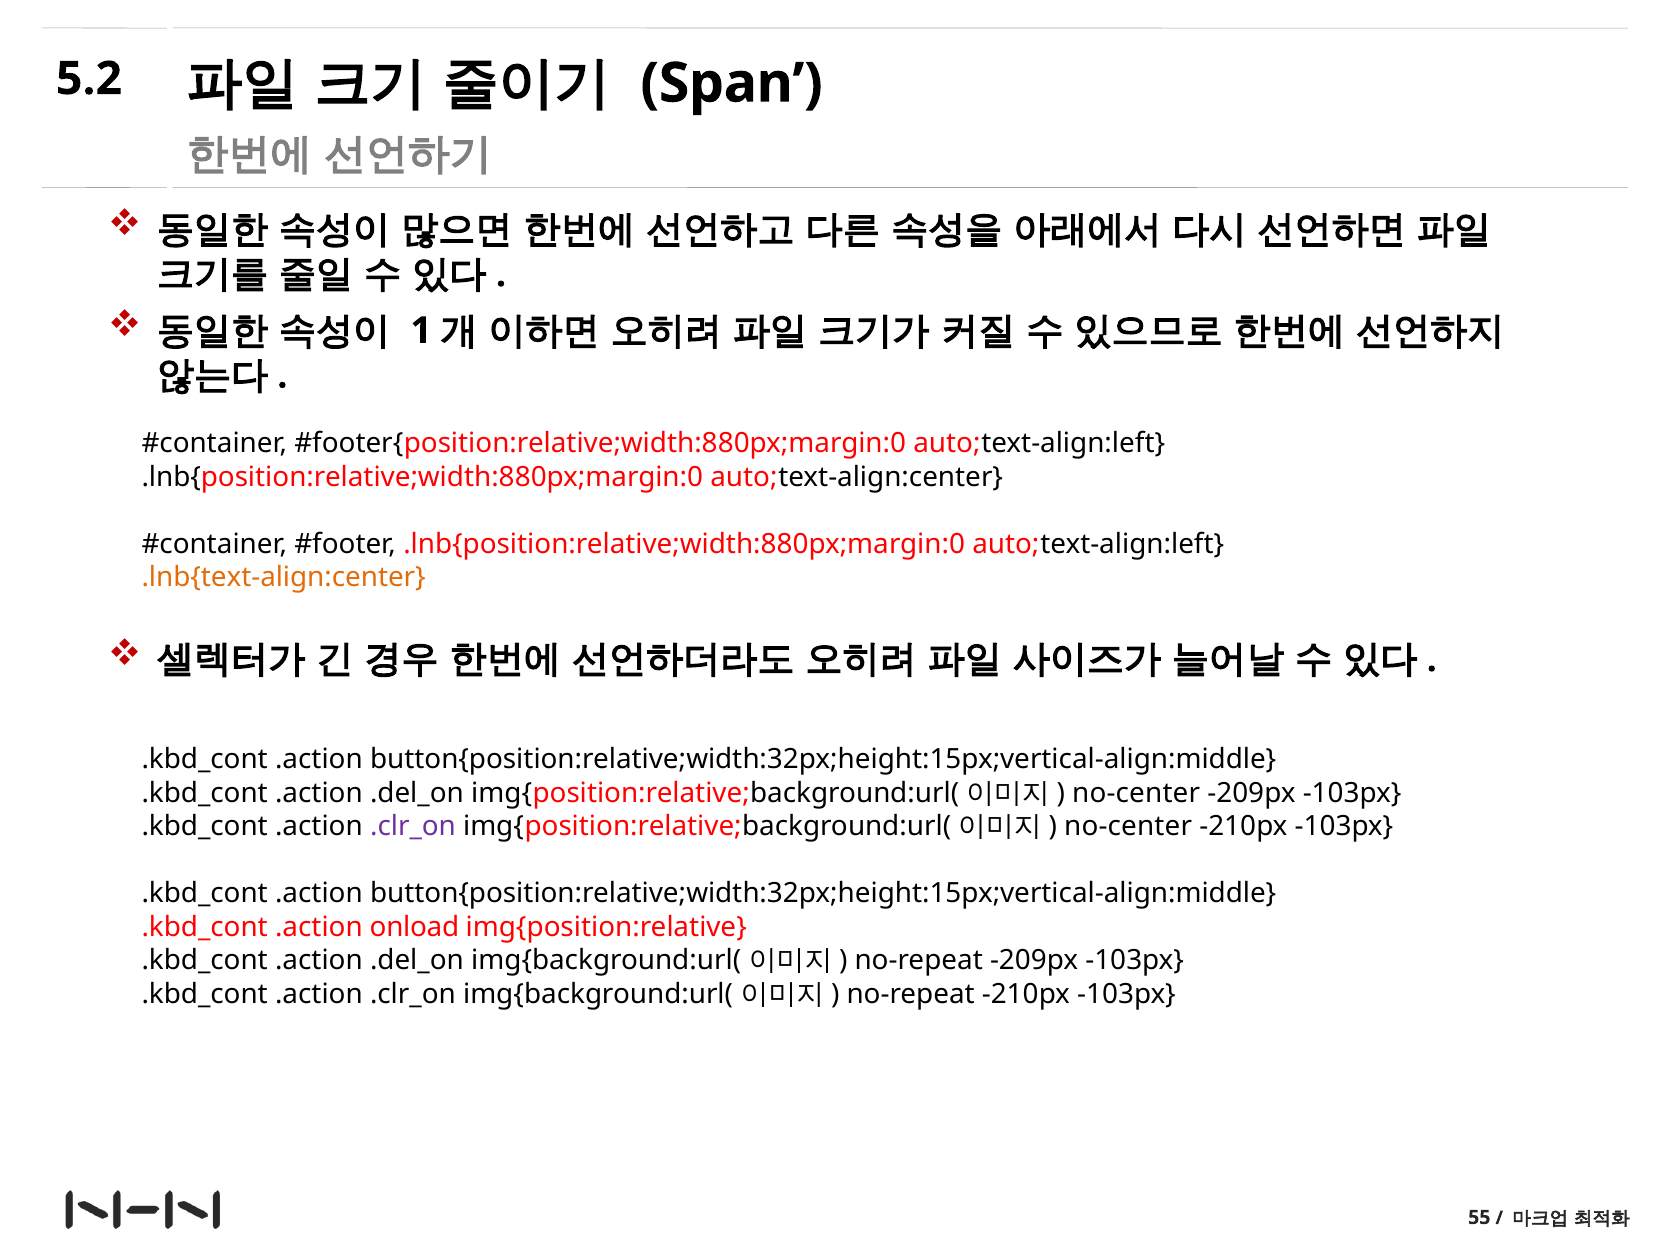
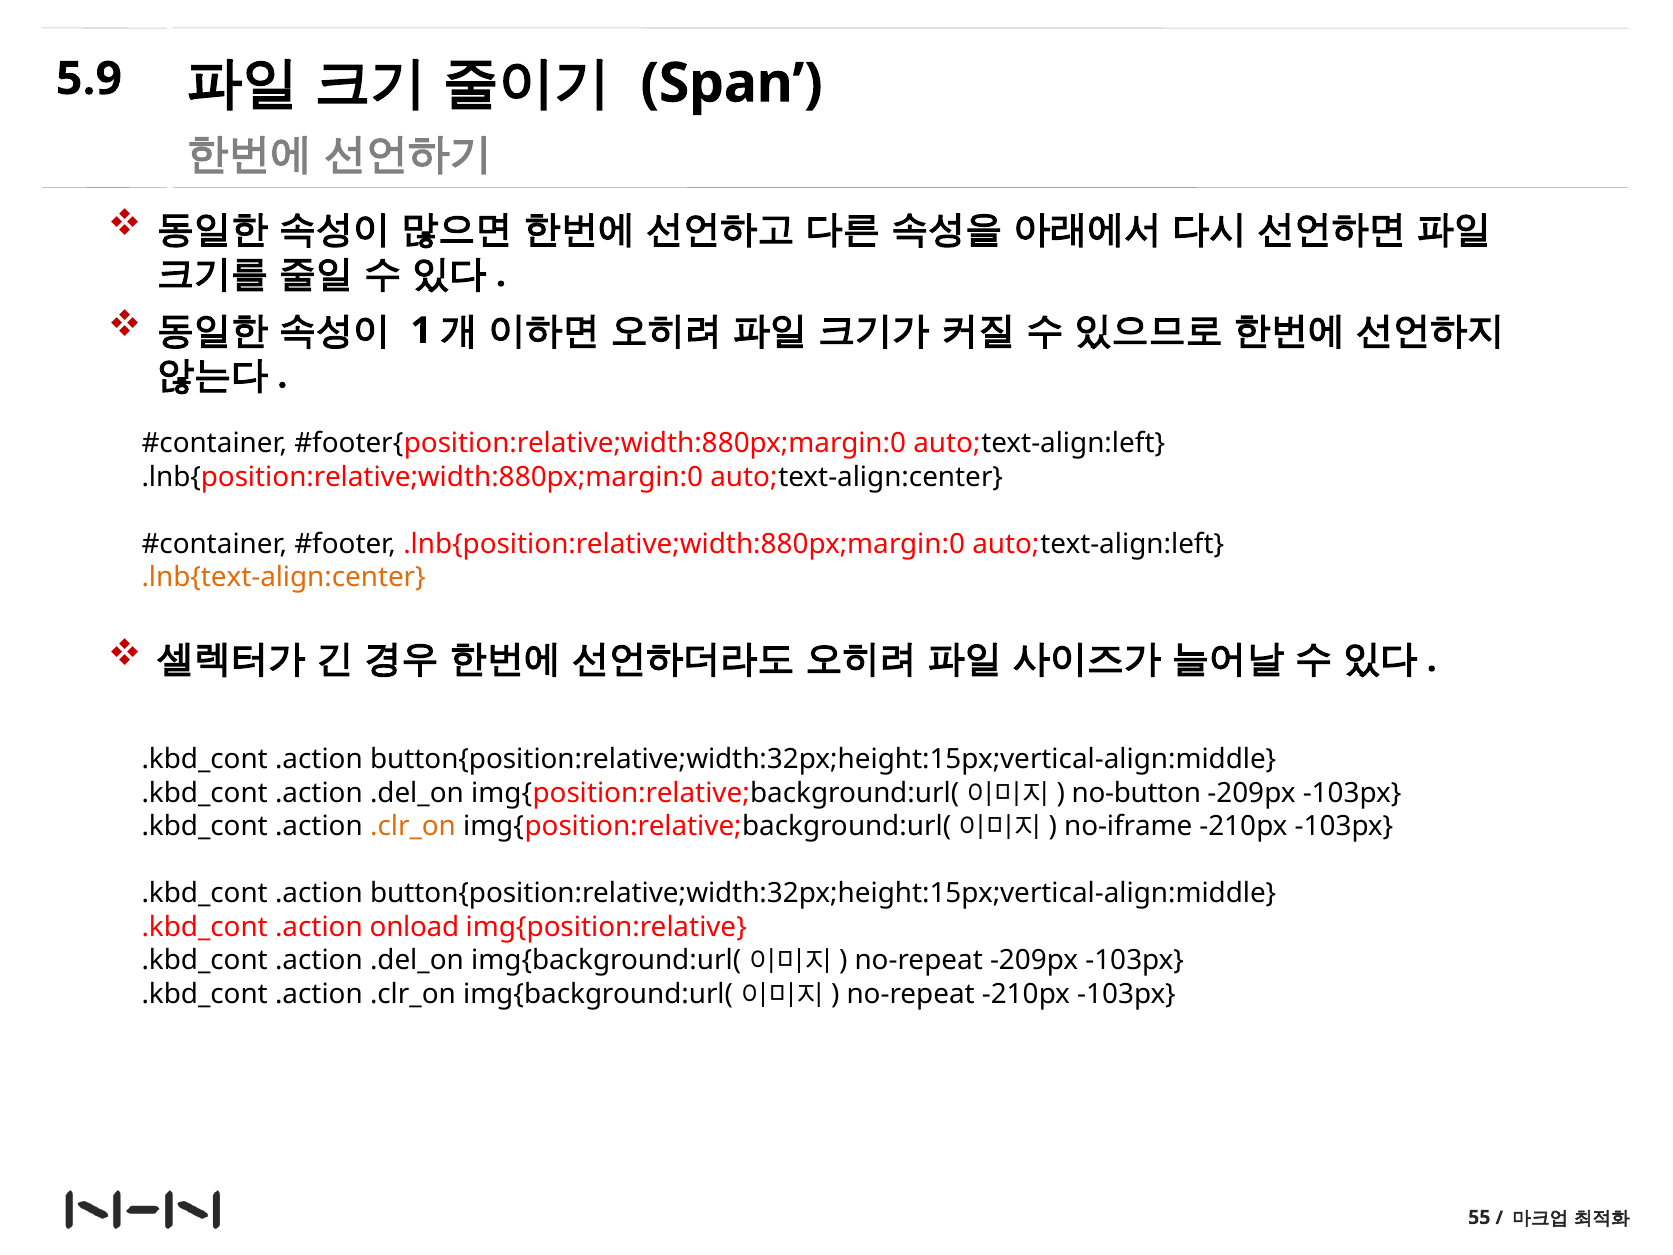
5.2: 5.2 -> 5.9 (89, 79)
no-center: no-center -> no-button (1136, 793)
.clr_on colour: purple -> orange (413, 827)
no-center: no-center -> no-iframe (1128, 827)
